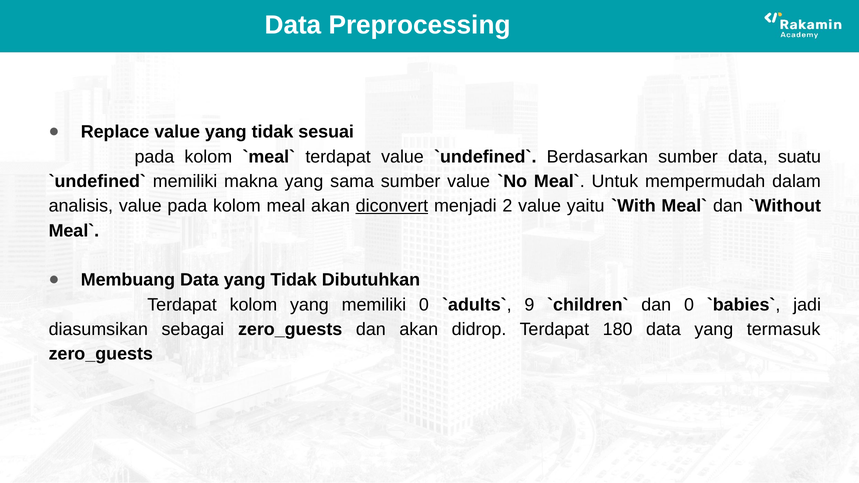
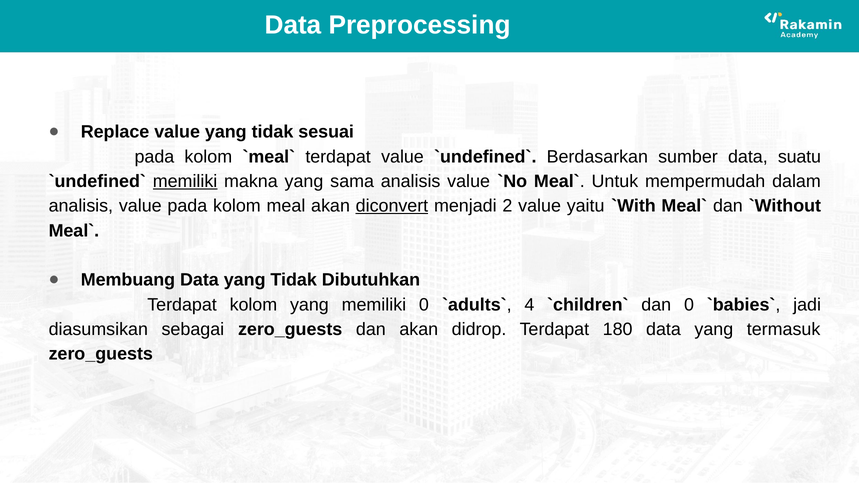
memiliki underline: none -> present (185, 181)
sama sumber: sumber -> analisis (411, 181)
9: 9 -> 4 (529, 305)
